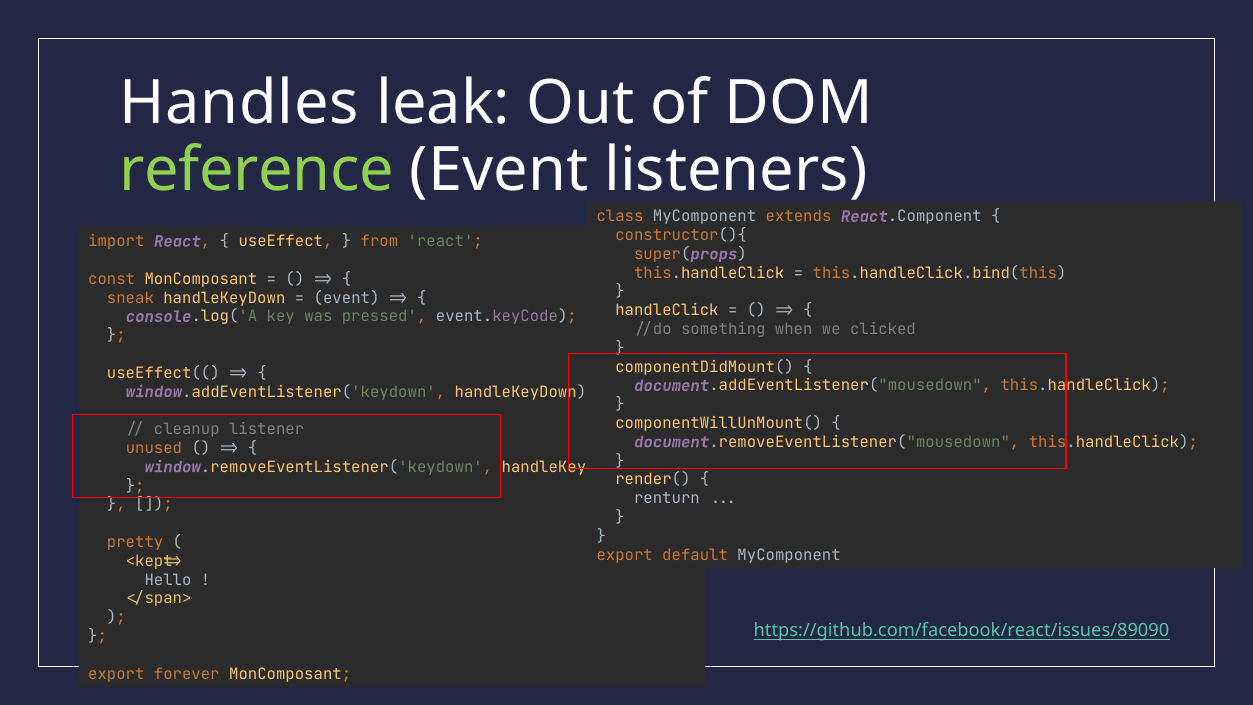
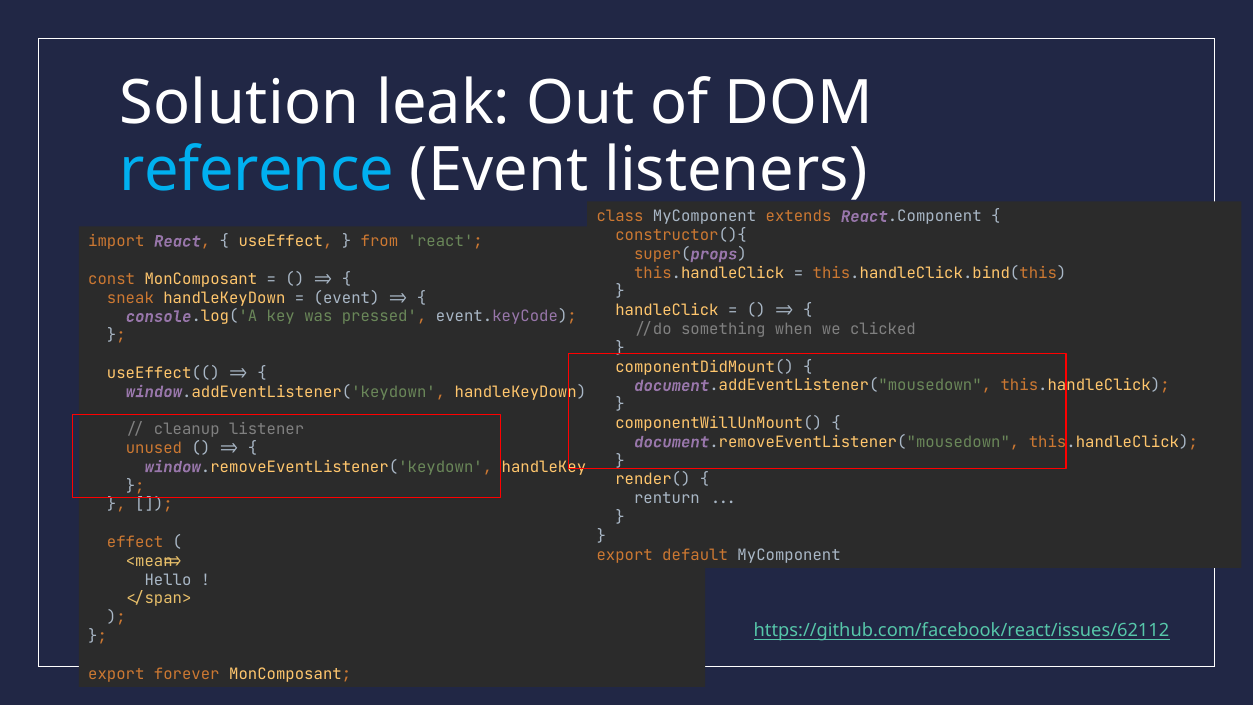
Handles: Handles -> Solution (239, 103)
reference colour: light green -> light blue (257, 170)
pretty: pretty -> effect (135, 542)
<kept>: <kept> -> <mean> (154, 561)
https://github.com/facebook/react/issues/89090: https://github.com/facebook/react/issues/89090 -> https://github.com/facebook/react/issues/62112 (961, 630)
